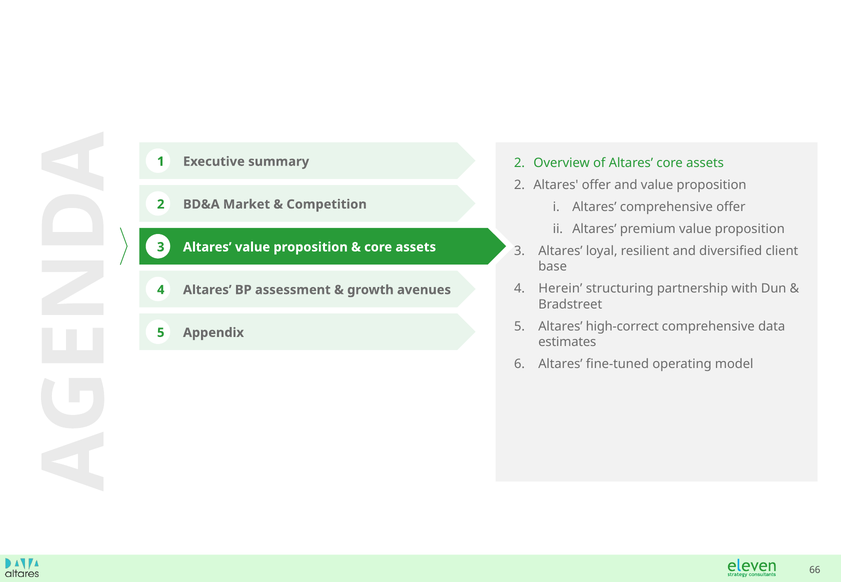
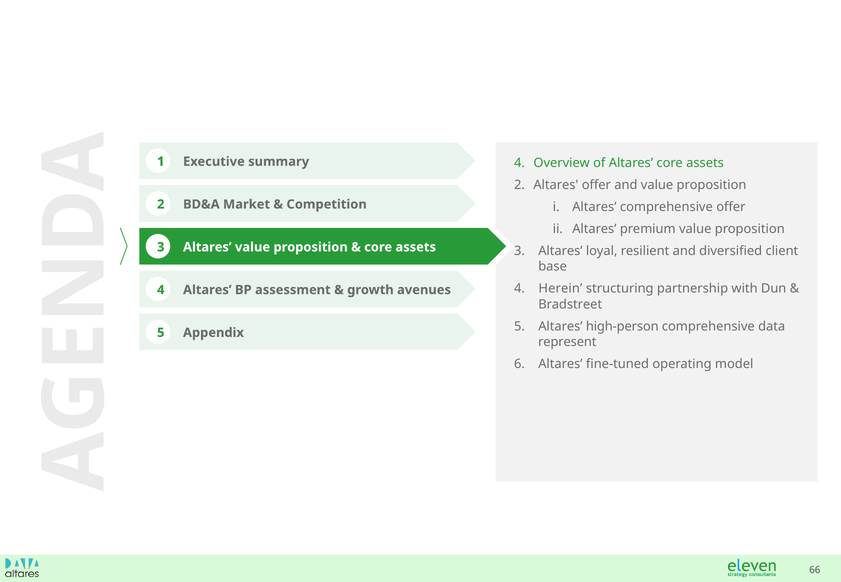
2: 2 -> 4 (519, 163)
high-correct: high-correct -> high-person (622, 326)
estimates: estimates -> represent (567, 342)
